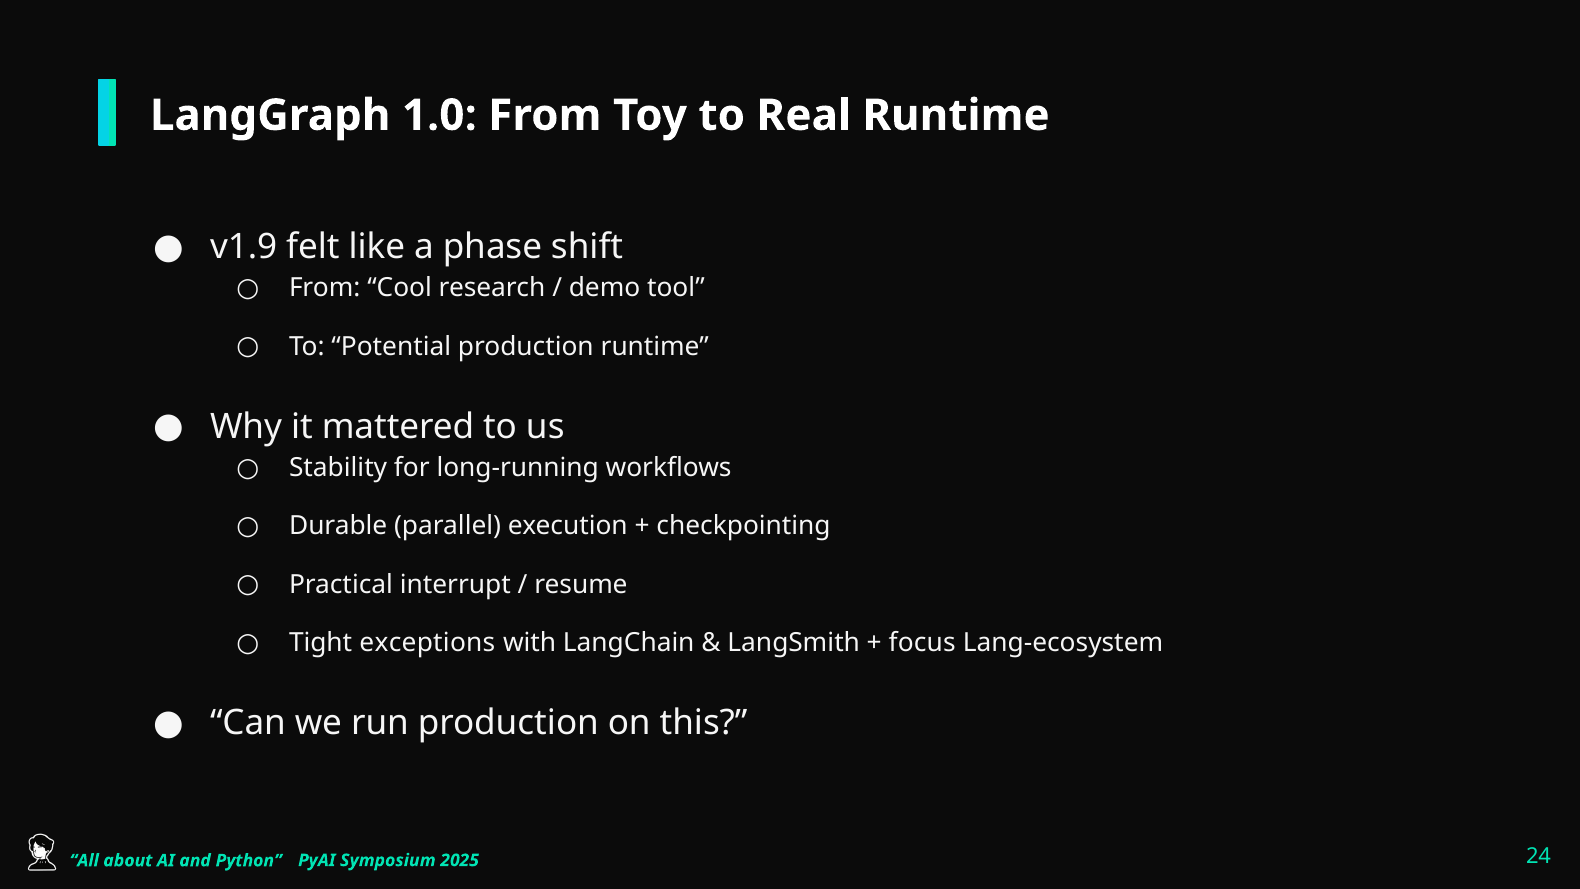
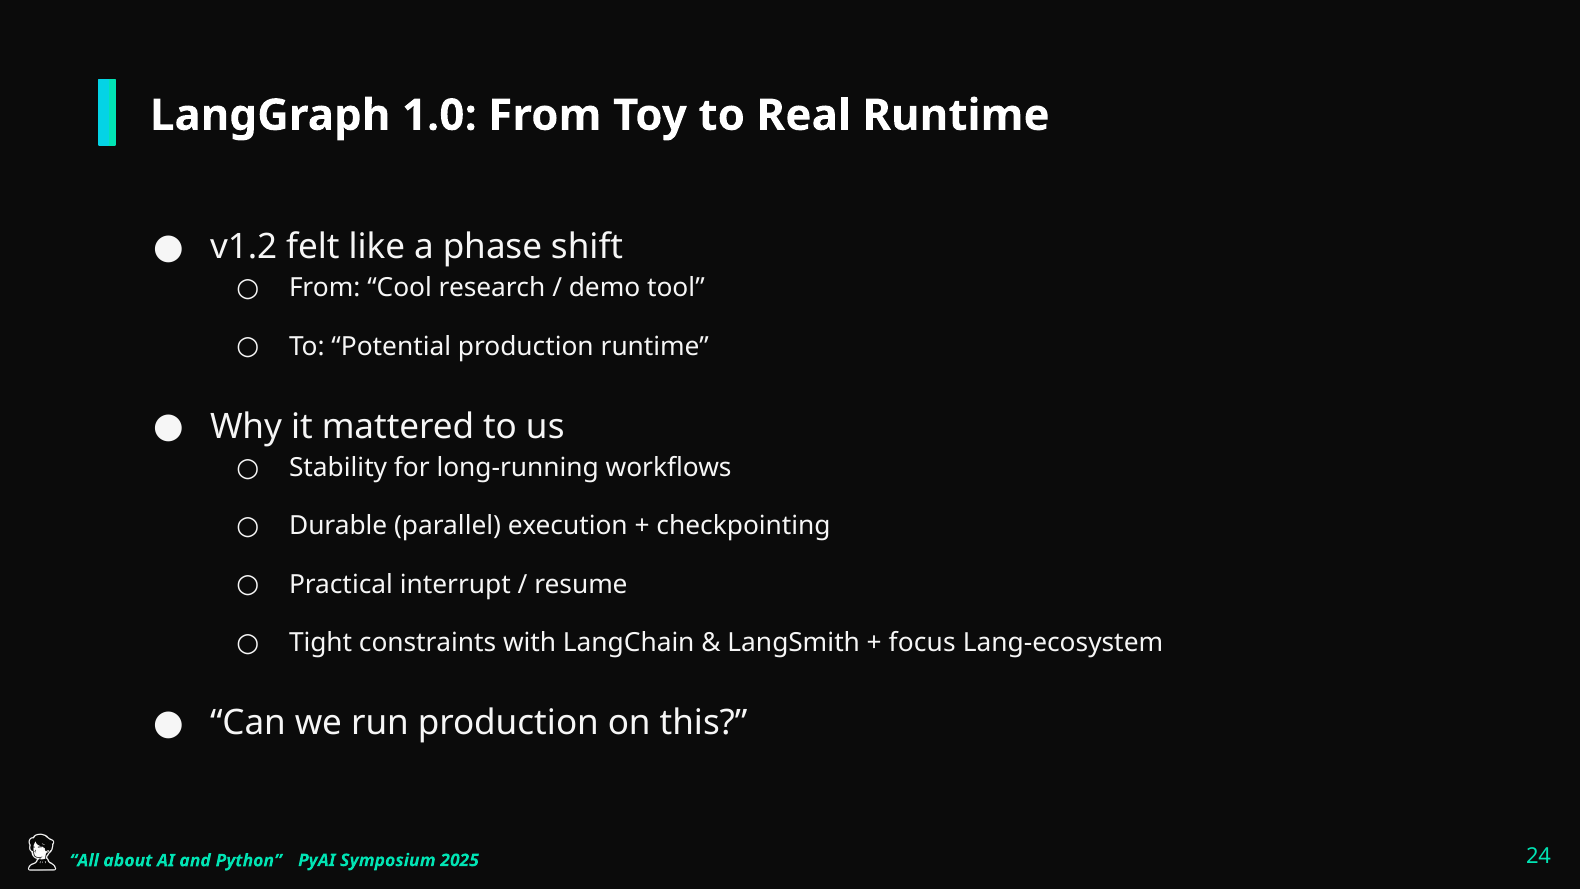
v1.9: v1.9 -> v1.2 (244, 247)
exceptions: exceptions -> constraints (428, 643)
